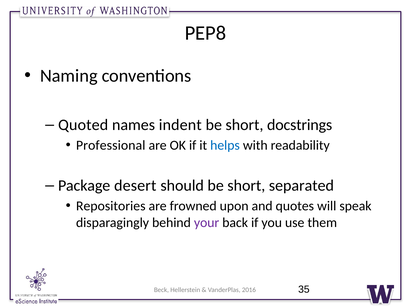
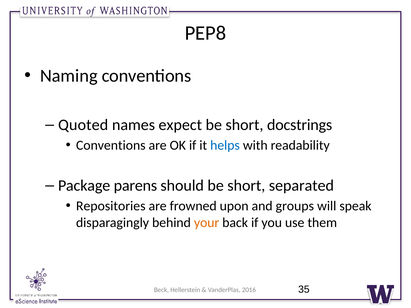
indent: indent -> expect (180, 125)
Professional: Professional -> Conventions (111, 146)
desert: desert -> parens (135, 186)
quotes: quotes -> groups (295, 206)
your colour: purple -> orange (207, 223)
